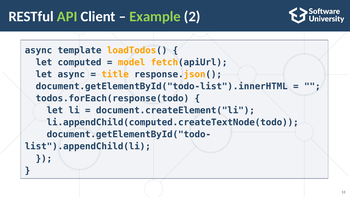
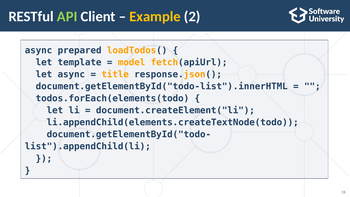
Example colour: light green -> yellow (155, 17)
template: template -> prepared (80, 50)
computed: computed -> template (80, 62)
todos.forEach(response(todo: todos.forEach(response(todo -> todos.forEach(elements(todo (112, 98)
li.appendChild(computed.createTextNode(todo: li.appendChild(computed.createTextNode(todo -> li.appendChild(elements.createTextNode(todo (173, 122)
